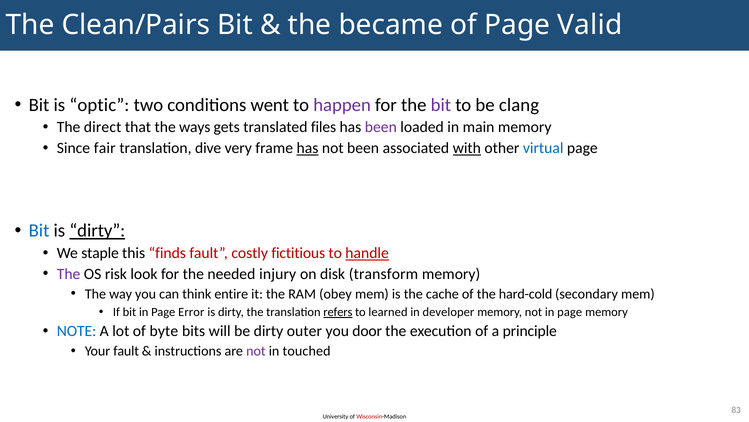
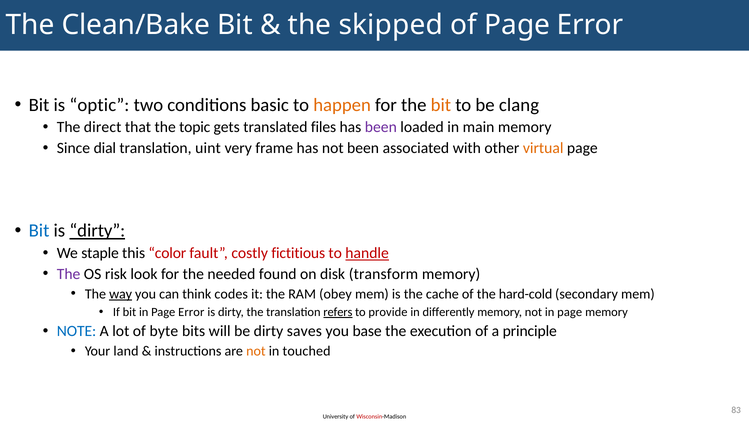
Clean/Pairs: Clean/Pairs -> Clean/Bake (136, 25)
became: became -> skipped (391, 25)
of Page Valid: Valid -> Error (590, 25)
went: went -> basic (270, 105)
happen colour: purple -> orange (342, 105)
bit colour: purple -> orange (441, 105)
ways: ways -> topic (195, 127)
fair: fair -> dial (105, 148)
dive: dive -> uint (208, 148)
has underline: present -> none (307, 148)
with underline: present -> none (467, 148)
virtual colour: blue -> orange (543, 148)
finds: finds -> color (167, 253)
injury: injury -> found (278, 273)
way underline: none -> present (121, 293)
entire: entire -> codes (231, 293)
learned: learned -> provide (388, 312)
developer: developer -> differently (449, 312)
outer: outer -> saves (304, 331)
door: door -> base (367, 331)
Your fault: fault -> land (126, 351)
not colour: purple -> orange (256, 351)
